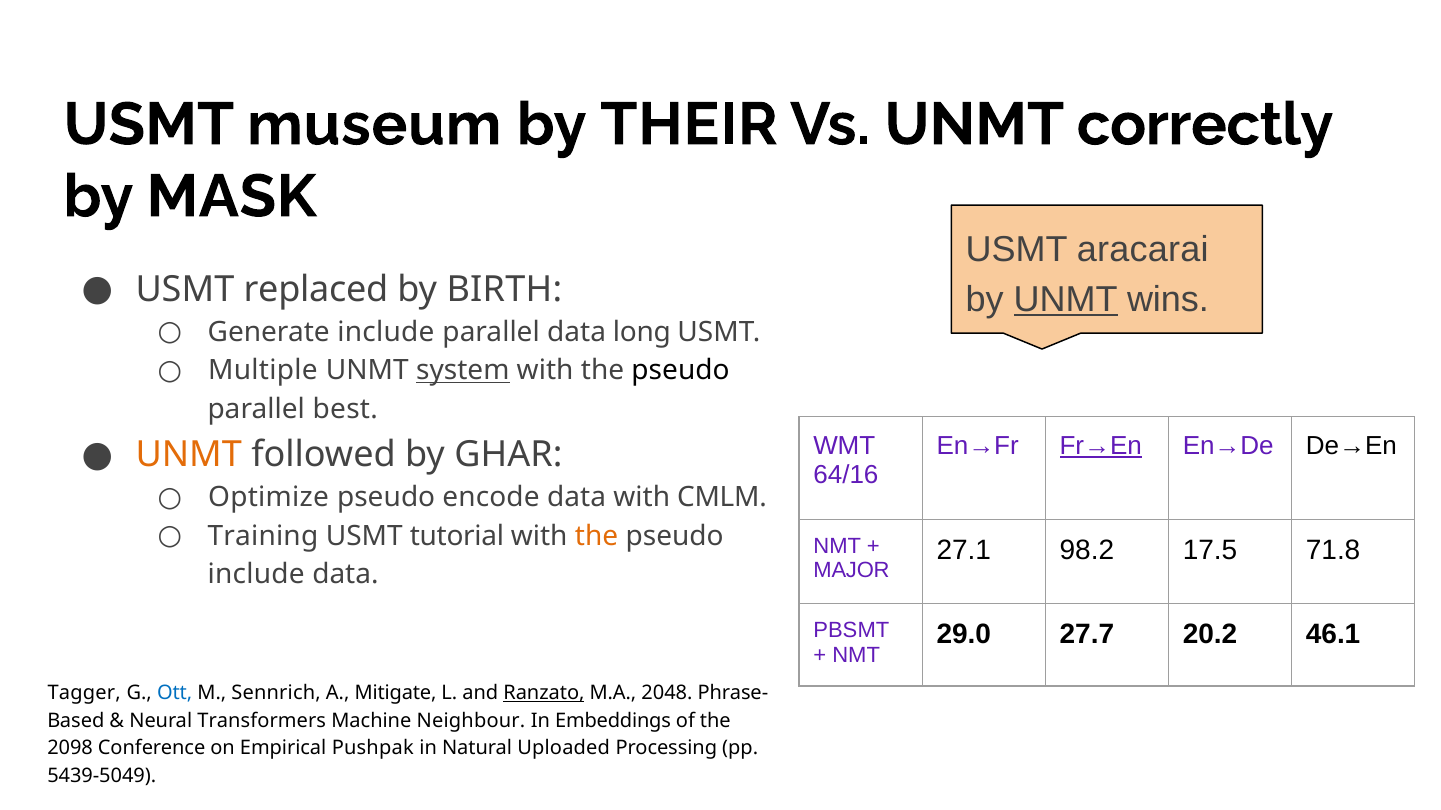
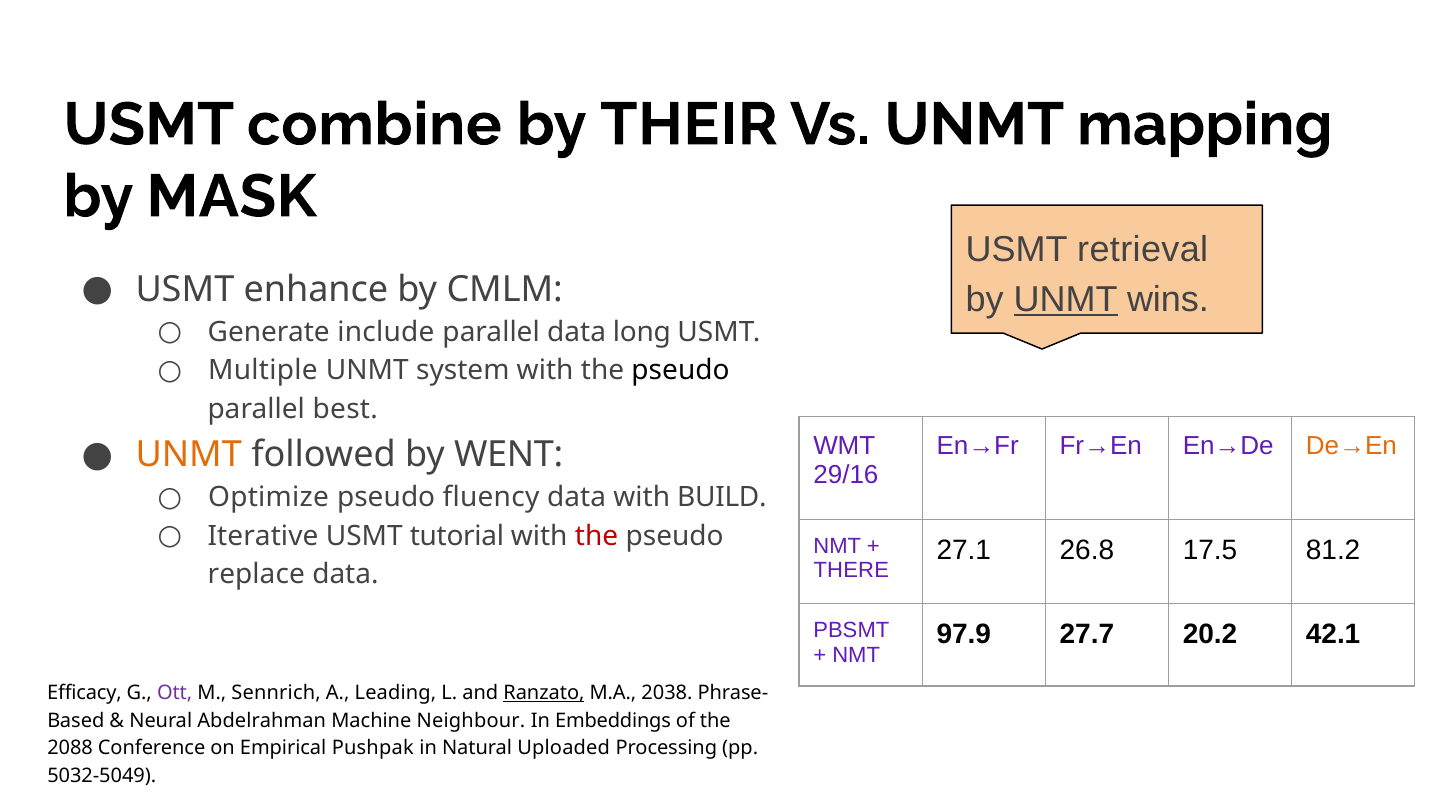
museum: museum -> combine (374, 125)
correctly: correctly -> mapping (1205, 125)
aracarai: aracarai -> retrieval (1143, 250)
replaced: replaced -> enhance (316, 289)
BIRTH: BIRTH -> CMLM (505, 289)
system underline: present -> none (463, 371)
Fr→En underline: present -> none (1101, 446)
De→En colour: black -> orange (1351, 446)
GHAR: GHAR -> WENT (509, 455)
64/16: 64/16 -> 29/16 (846, 475)
encode: encode -> fluency (491, 498)
CMLM: CMLM -> BUILD (722, 498)
Training: Training -> Iterative (263, 536)
the colour: orange -> red (597, 536)
98.2: 98.2 -> 26.8 (1087, 550)
71.8: 71.8 -> 81.2 (1333, 550)
MAJOR: MAJOR -> THERE (851, 571)
include: include -> replace (256, 575)
29.0: 29.0 -> 97.9 (964, 635)
46.1: 46.1 -> 42.1 (1333, 635)
Tagger: Tagger -> Efficacy (84, 693)
Ott colour: blue -> purple (175, 693)
Mitigate: Mitigate -> Leading (395, 693)
2048: 2048 -> 2038 (667, 693)
Transformers: Transformers -> Abdelrahman (262, 721)
2098: 2098 -> 2088 (70, 749)
5439-5049: 5439-5049 -> 5032-5049 (102, 776)
